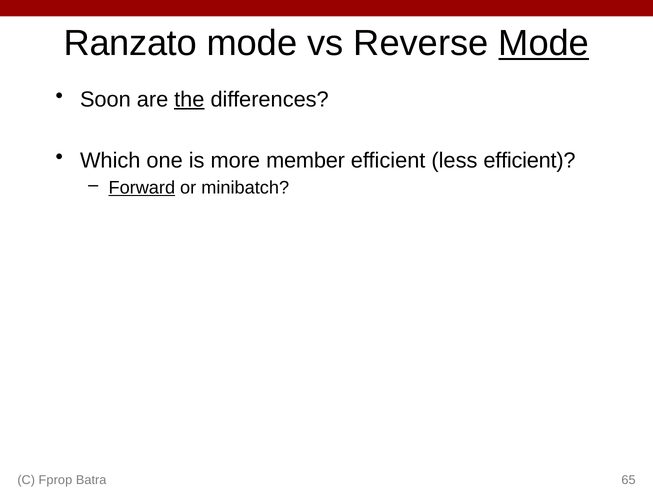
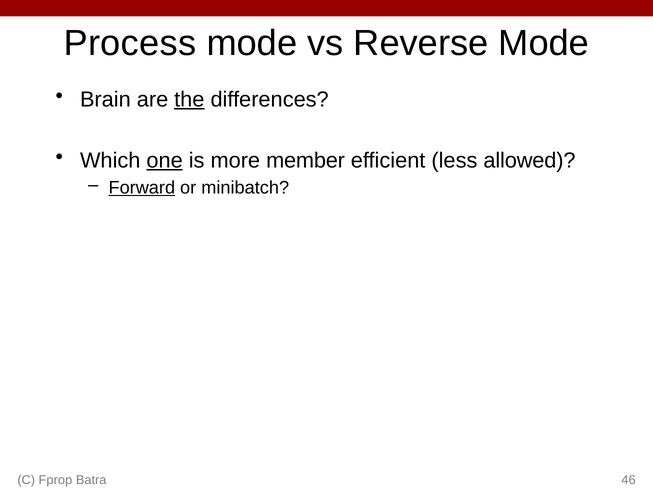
Ranzato: Ranzato -> Process (130, 43)
Mode underline: present -> none (544, 43)
Soon: Soon -> Brain (105, 99)
one underline: none -> present (165, 160)
less efficient: efficient -> allowed (529, 160)
65: 65 -> 46 (629, 480)
